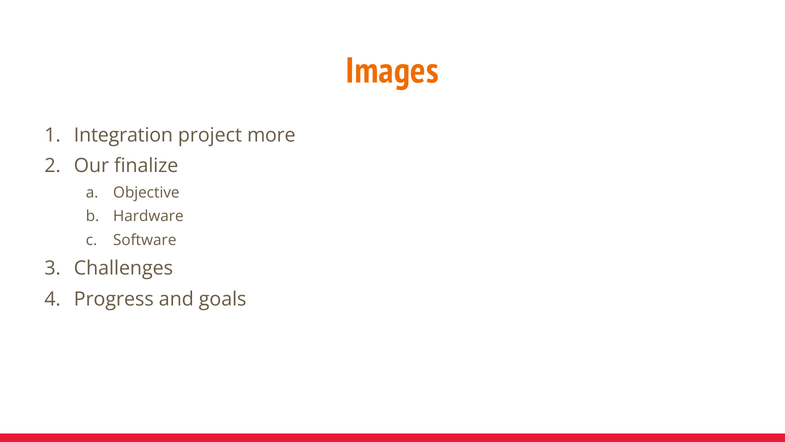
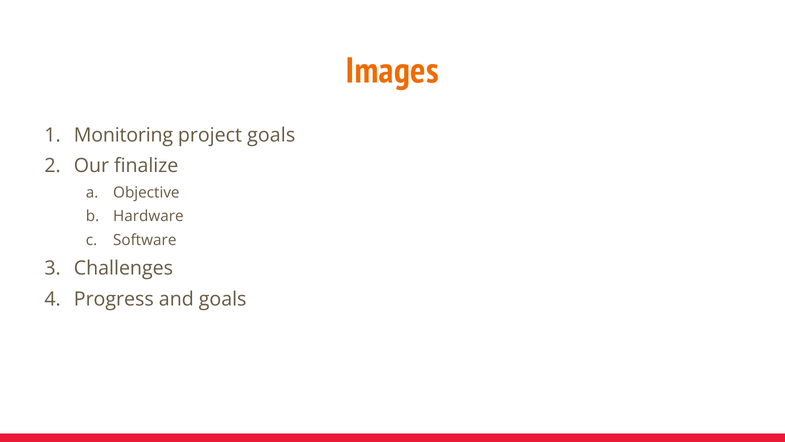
Integration: Integration -> Monitoring (123, 135)
project more: more -> goals (271, 135)
